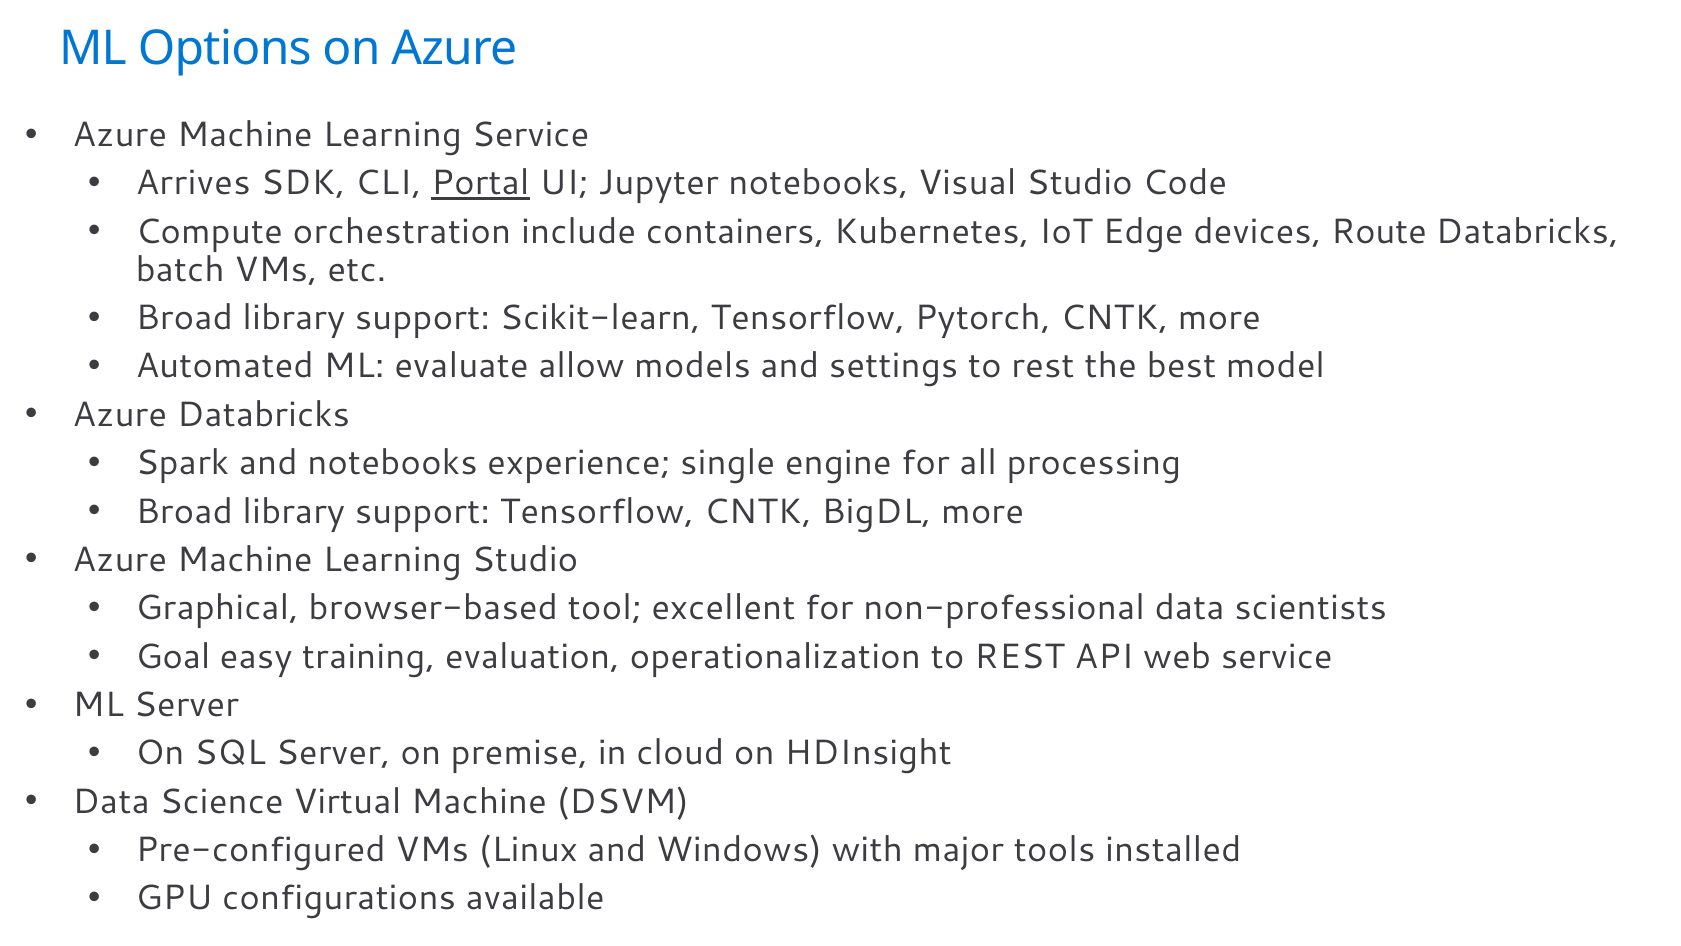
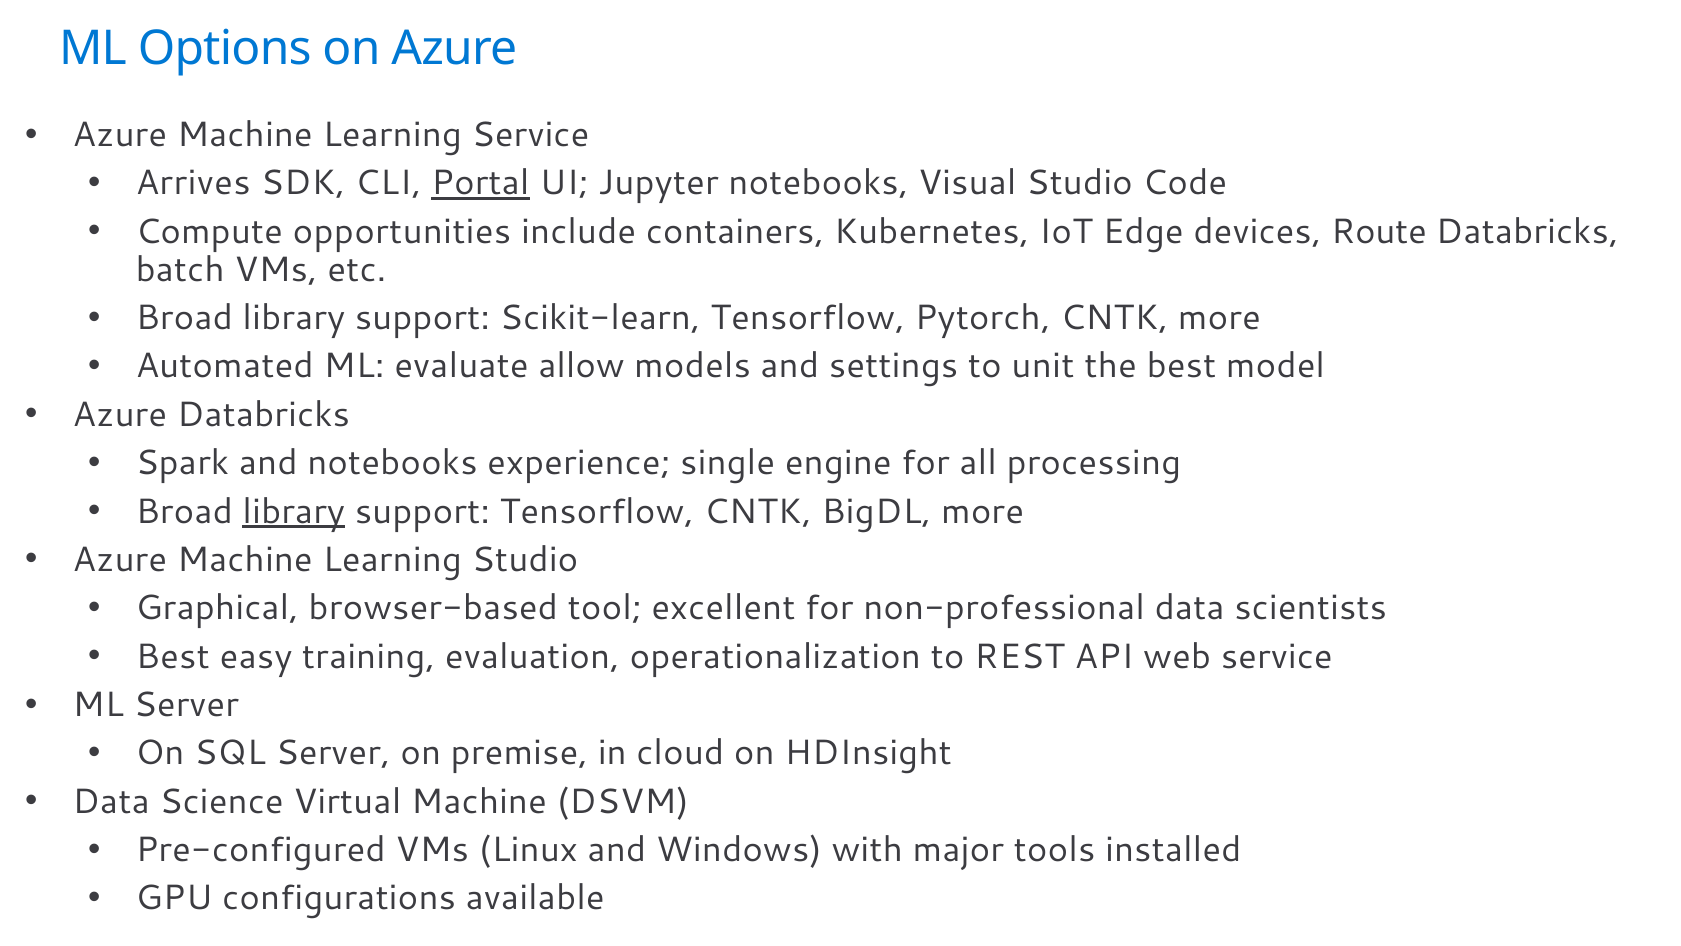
orchestration: orchestration -> opportunities (402, 232)
settings to rest: rest -> unit (1043, 366)
library underline: none -> present (294, 511)
Goal: Goal -> Best (173, 656)
